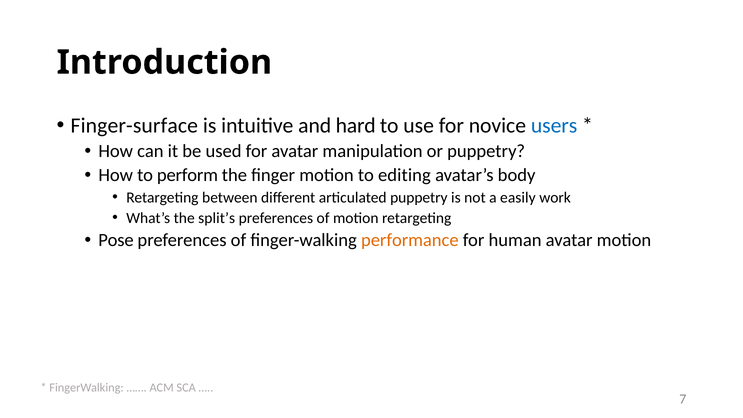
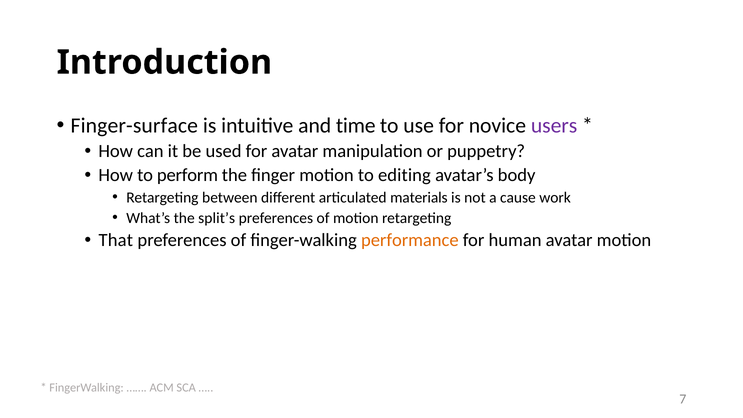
hard: hard -> time (356, 126)
users colour: blue -> purple (554, 126)
articulated puppetry: puppetry -> materials (419, 197)
easily: easily -> cause (518, 197)
Pose: Pose -> That (116, 240)
